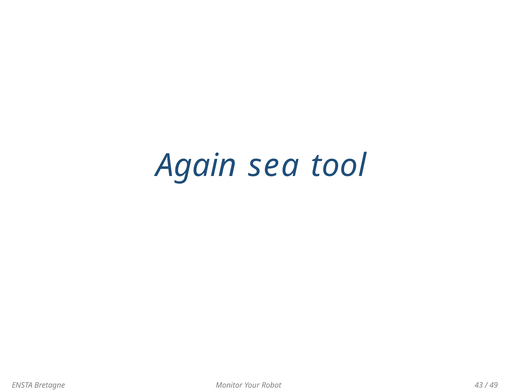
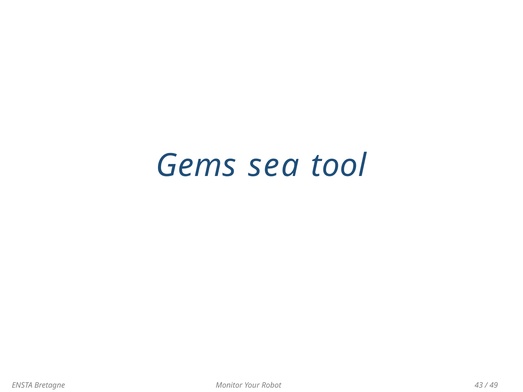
Again: Again -> Gems (196, 166)
